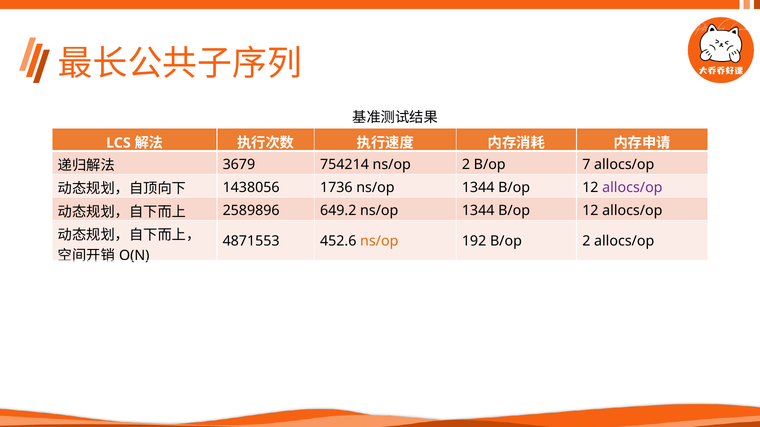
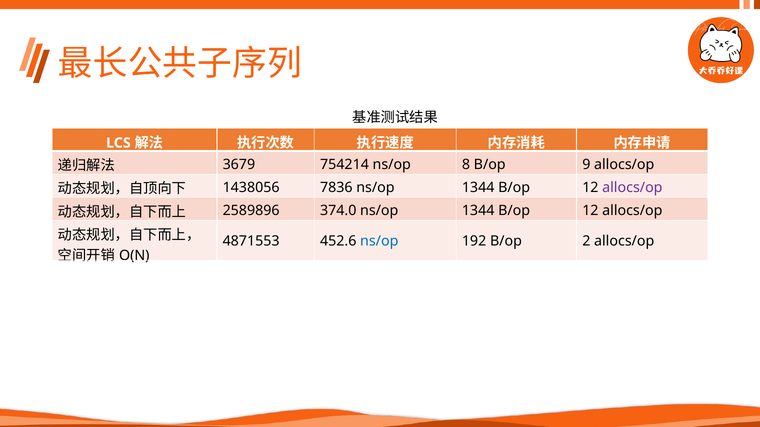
ns/op 2: 2 -> 8 (466, 165)
7: 7 -> 9 (586, 165)
1736: 1736 -> 7836 (336, 188)
649.2: 649.2 -> 374.0 (338, 211)
ns/op colour: orange -> blue (379, 241)
